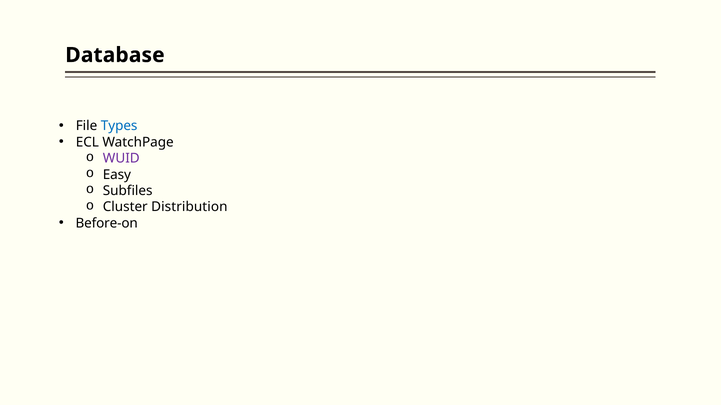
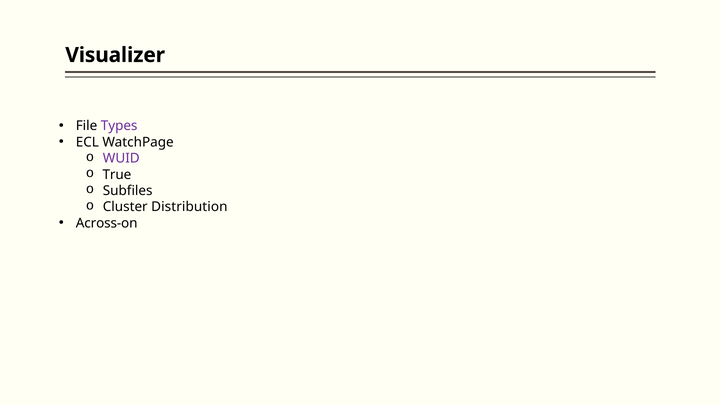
Database: Database -> Visualizer (115, 55)
Types colour: blue -> purple (119, 126)
Easy: Easy -> True (117, 175)
Before-on: Before-on -> Across-on (107, 224)
